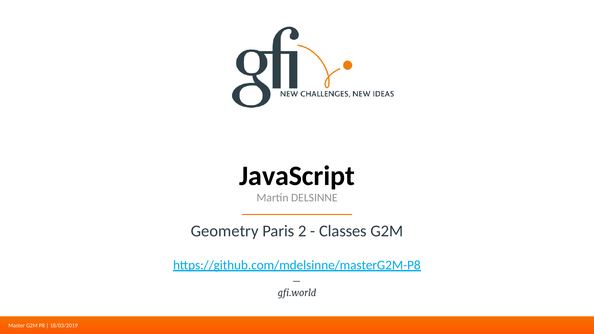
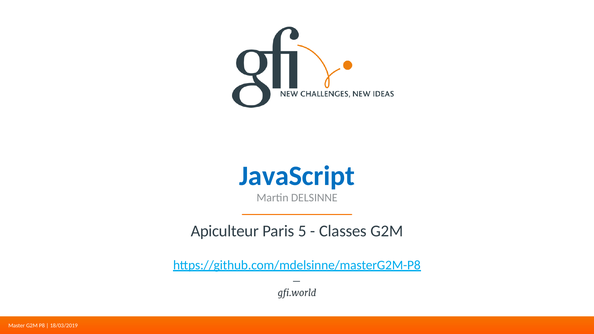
JavaScript colour: black -> blue (297, 176)
Geometry: Geometry -> Apiculteur (225, 231)
2: 2 -> 5 (302, 231)
